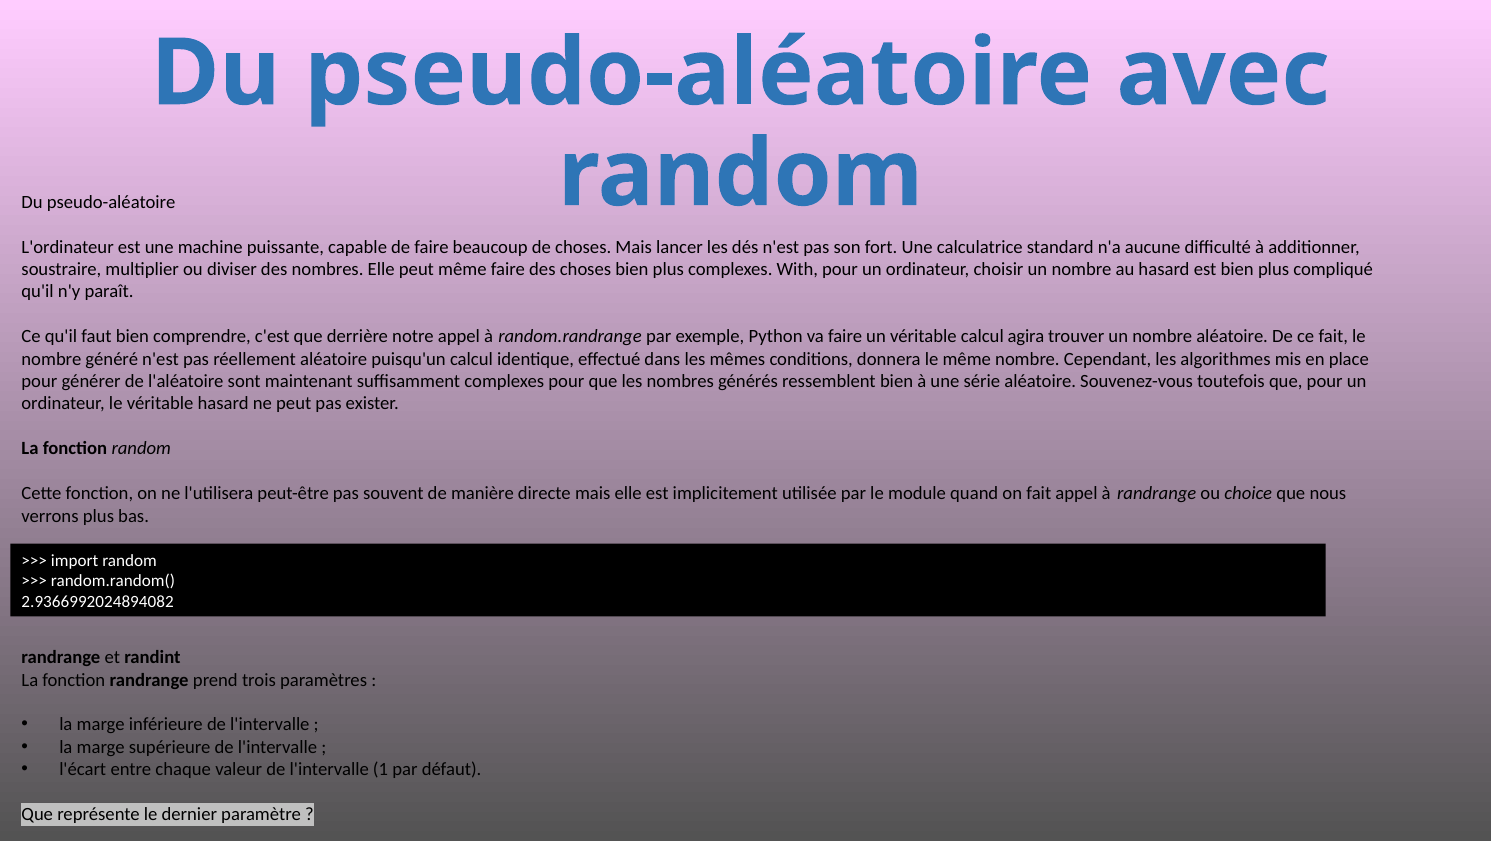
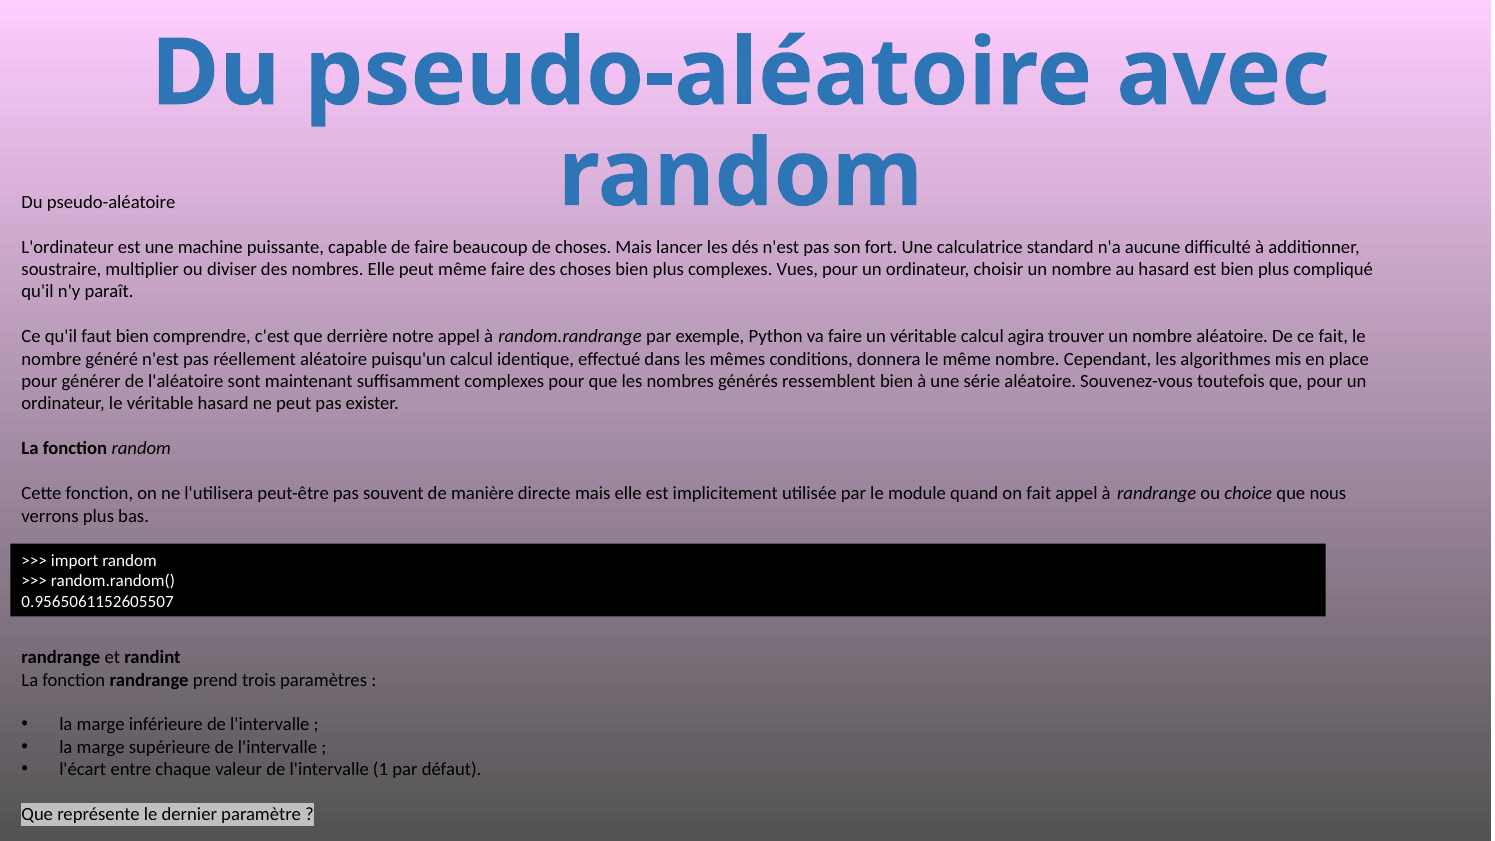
With: With -> Vues (797, 269)
2.9366992024894082: 2.9366992024894082 -> 0.9565061152605507 (98, 602)
